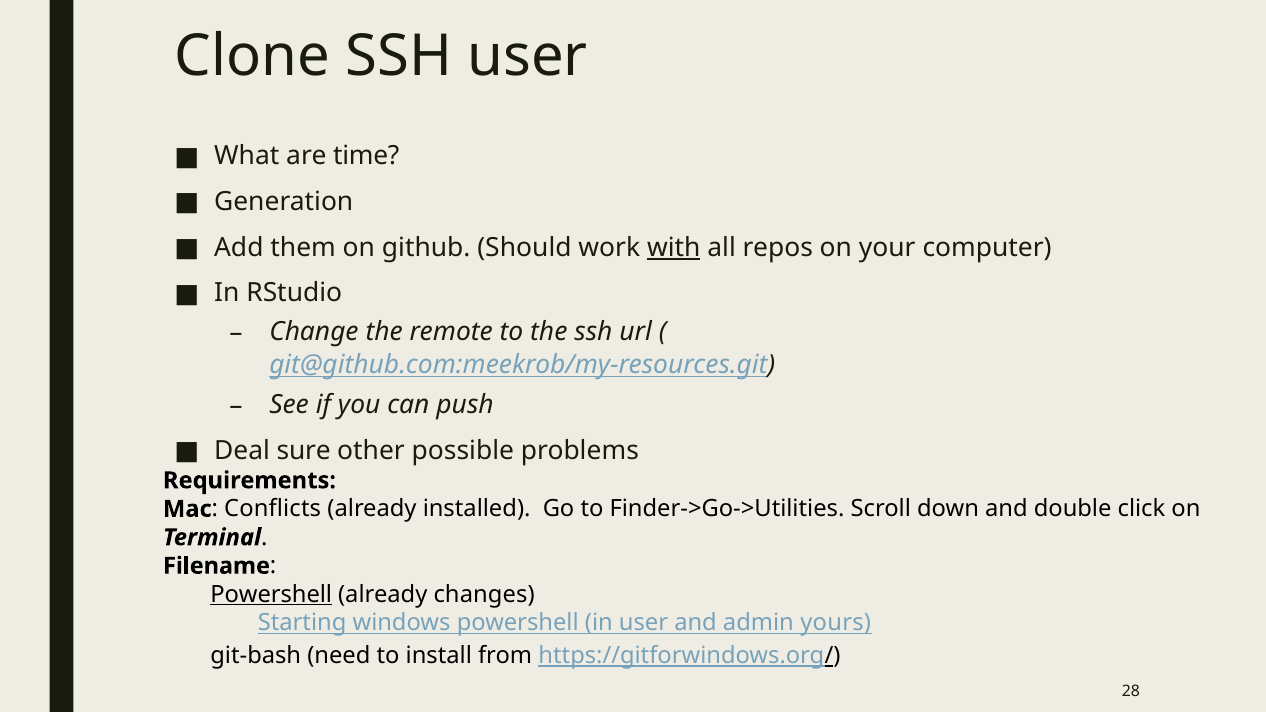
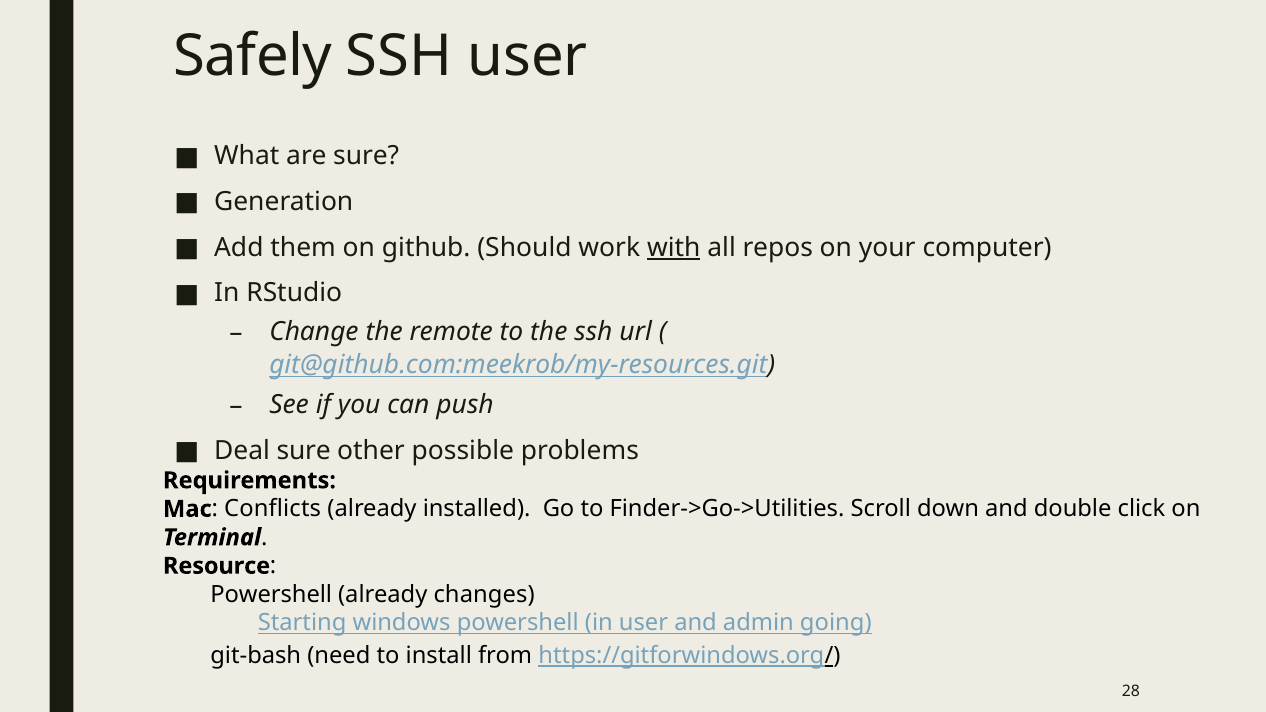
Clone: Clone -> Safely (253, 56)
are time: time -> sure (366, 156)
Filename: Filename -> Resource (217, 566)
Powershell underline: present -> none (271, 594)
yours: yours -> going (836, 623)
